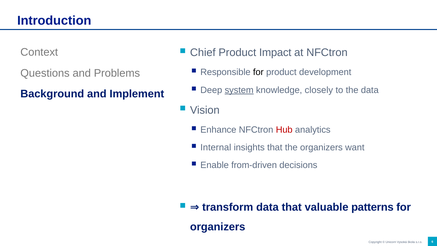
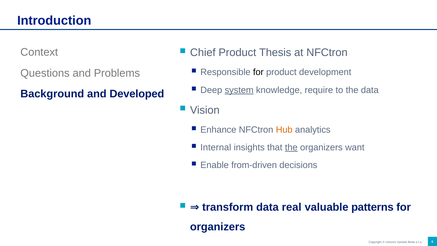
Impact: Impact -> Thesis (275, 53)
closely: closely -> require (319, 90)
Implement: Implement -> Developed (137, 94)
Hub colour: red -> orange (284, 130)
the underline: none -> present (291, 147)
data that: that -> real (292, 207)
